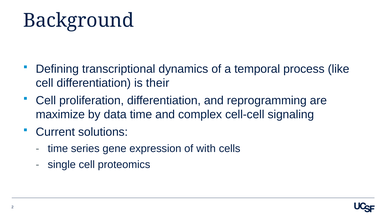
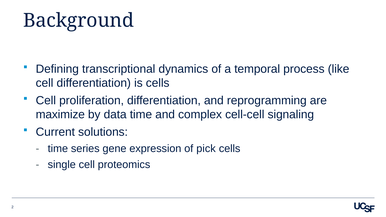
is their: their -> cells (158, 83)
with: with -> pick (206, 149)
